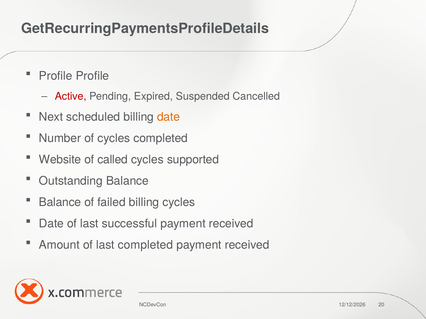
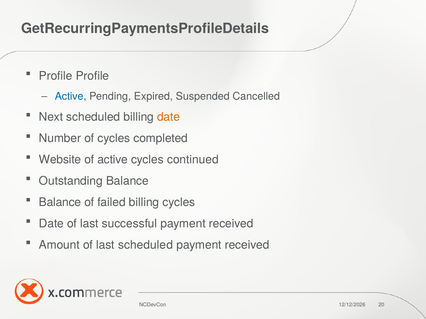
Active colour: red -> blue (71, 97)
of called: called -> active (113, 160)
supported: supported -> continued (193, 160)
last completed: completed -> scheduled (145, 245)
